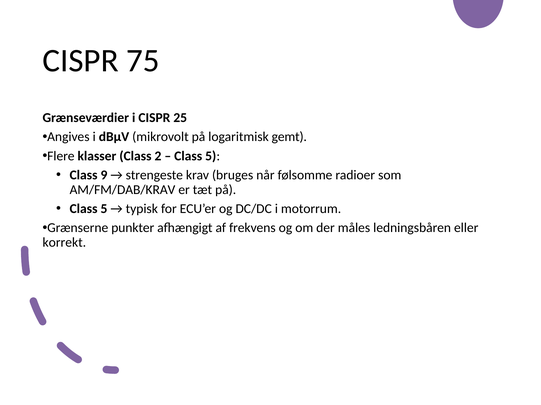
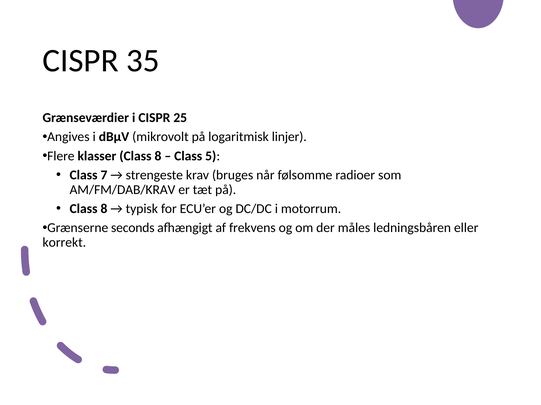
75: 75 -> 35 (143, 61)
gemt: gemt -> linjer (289, 137)
klasser Class 2: 2 -> 8 (158, 156)
9: 9 -> 7 (104, 175)
5: 5 -> 8 (104, 209)
punkter: punkter -> seconds (133, 228)
